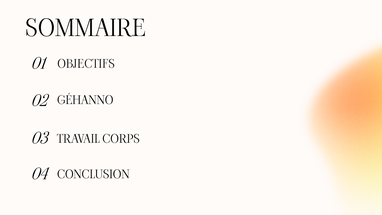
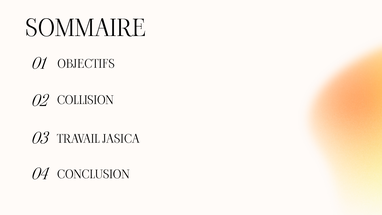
GÉHANNO: GÉHANNO -> COLLISION (85, 100)
CORPS: CORPS -> JASICA (121, 139)
